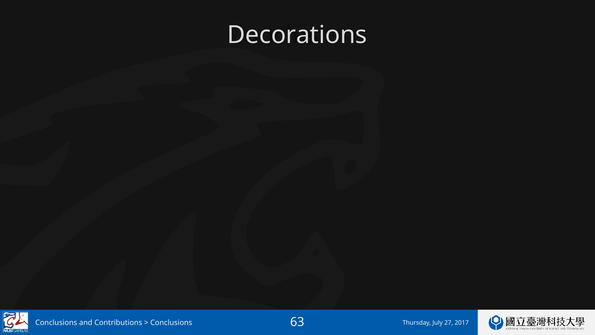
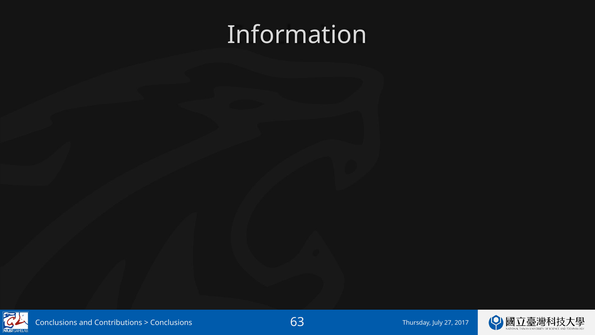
Decorations: Decorations -> Information (297, 35)
